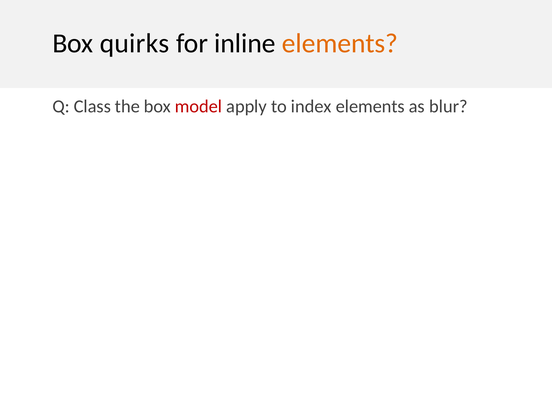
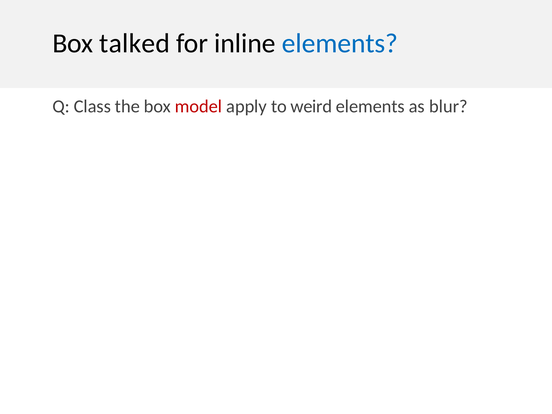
quirks: quirks -> talked (135, 44)
elements colour: orange -> blue (340, 44)
index: index -> weird (311, 106)
